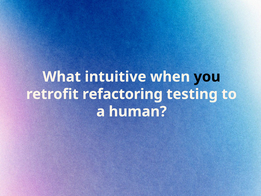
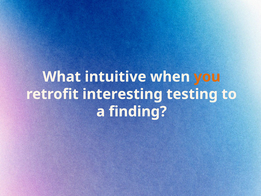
you colour: black -> orange (207, 77)
refactoring: refactoring -> interesting (122, 94)
human: human -> finding (138, 111)
